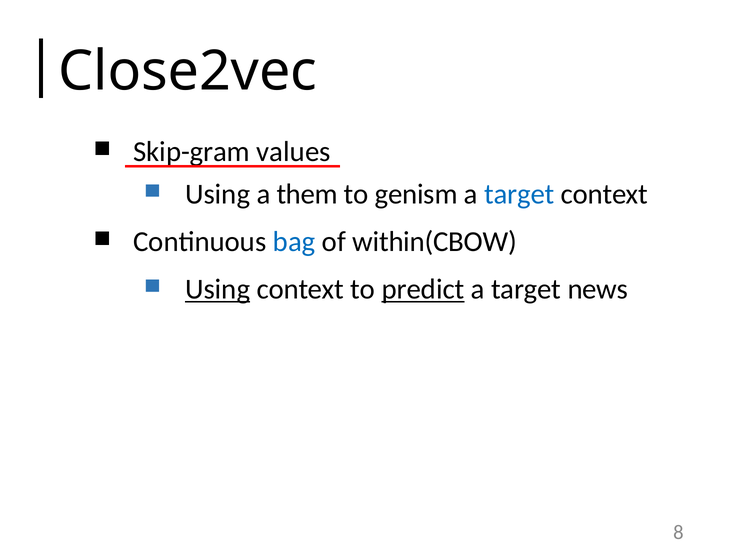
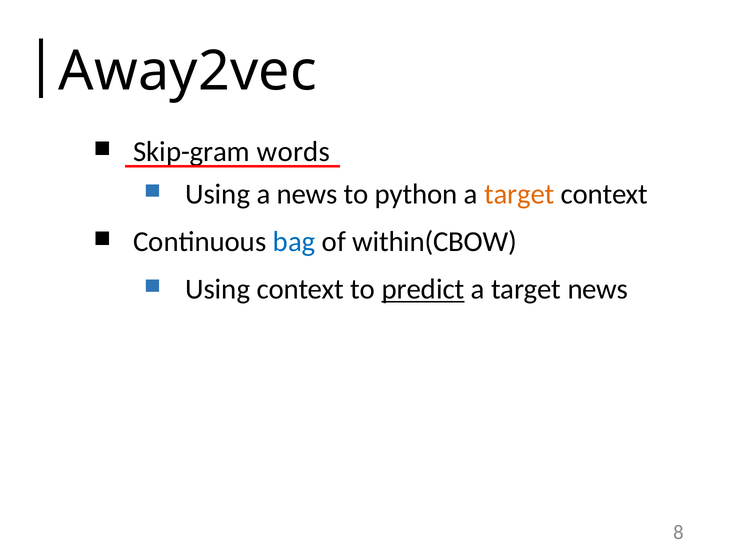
Close2vec: Close2vec -> Away2vec (188, 71)
values: values -> words (293, 152)
a them: them -> news (307, 194)
genism: genism -> python (416, 194)
target colour: blue -> orange (519, 194)
Using underline: present -> none (218, 289)
